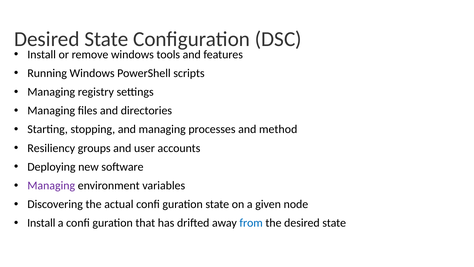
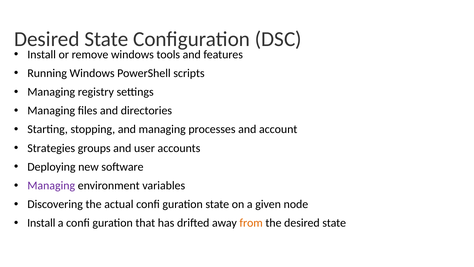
method: method -> account (278, 129)
Resiliency: Resiliency -> Strategies (51, 148)
from colour: blue -> orange (251, 223)
